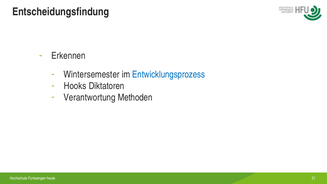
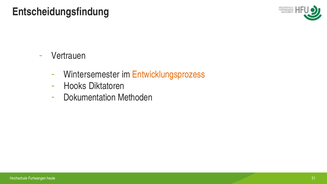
Erkennen: Erkennen -> Vertrauen (68, 56)
Entwicklungsprozess colour: blue -> orange (169, 74)
Verantwortung: Verantwortung -> Dokumentation (90, 97)
